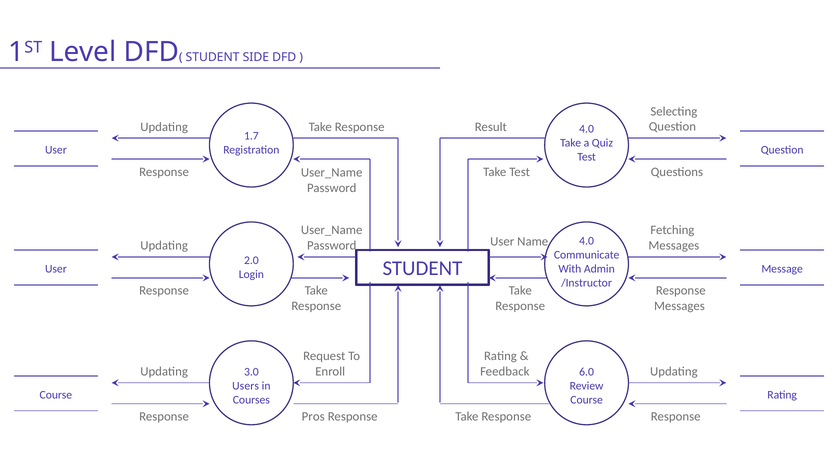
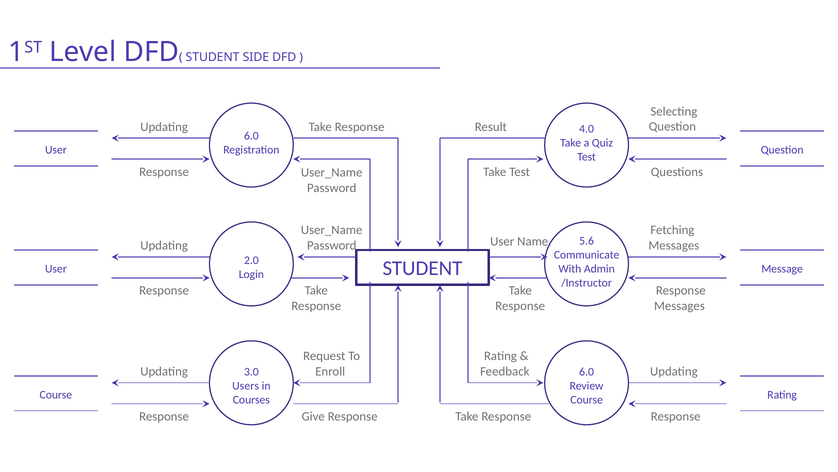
1.7: 1.7 -> 6.0 (251, 136)
4.0: 4.0 -> 5.6 (587, 241)
Pros: Pros -> Give (313, 416)
